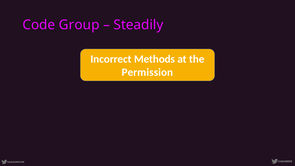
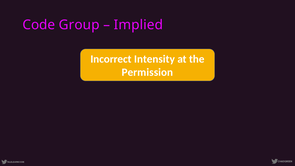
Steadily: Steadily -> Implied (138, 25)
Methods: Methods -> Intensity (154, 59)
